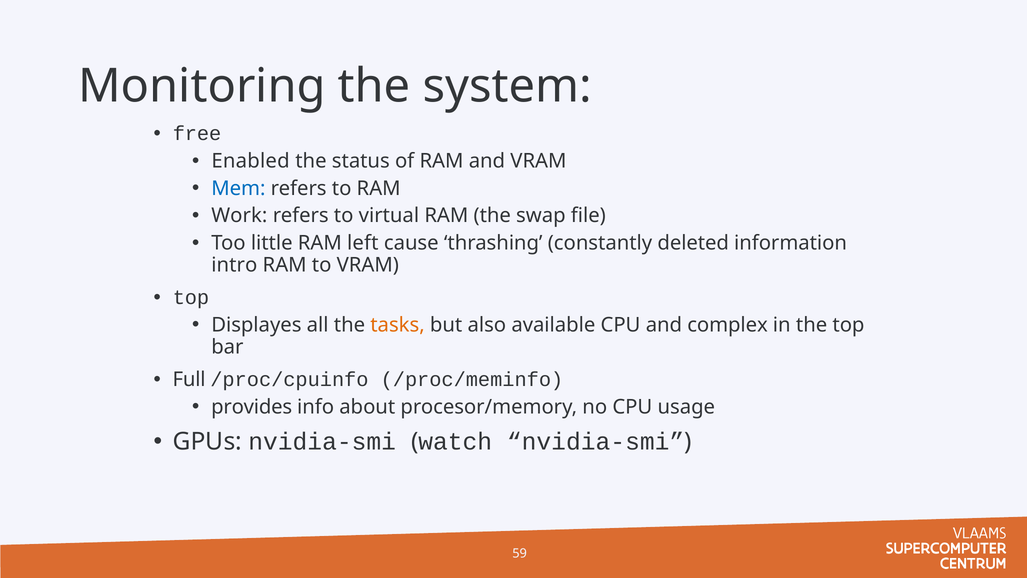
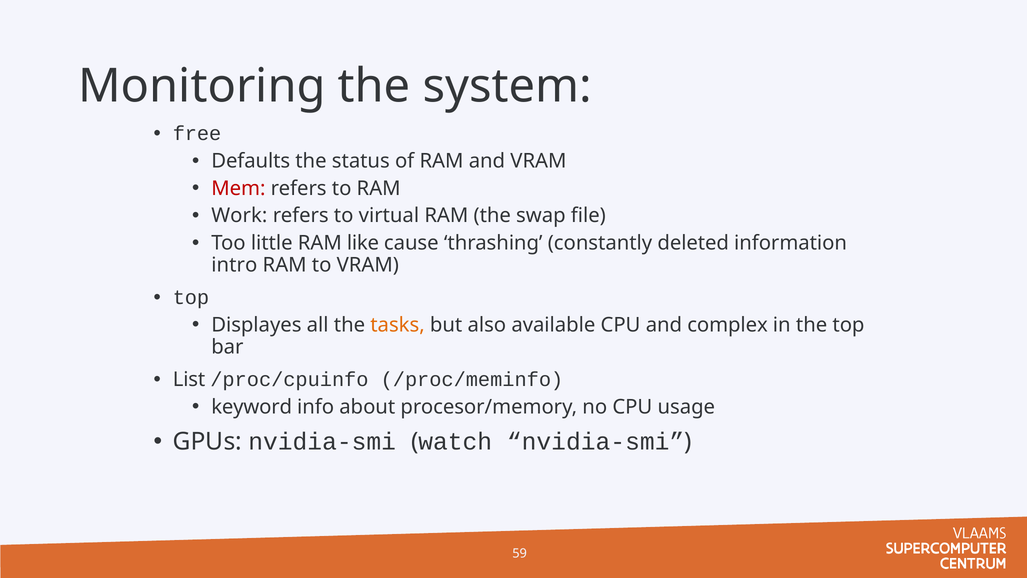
Enabled: Enabled -> Defaults (251, 161)
Mem colour: blue -> red (238, 188)
left: left -> like (363, 243)
Full: Full -> List (189, 379)
provides: provides -> keyword (252, 407)
